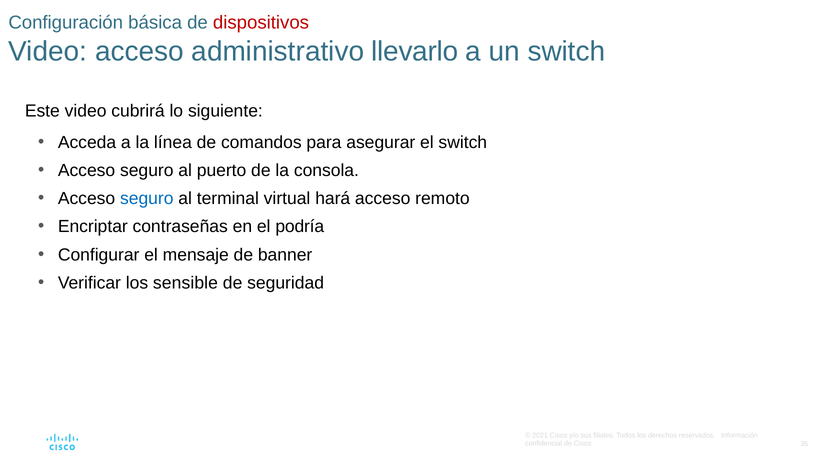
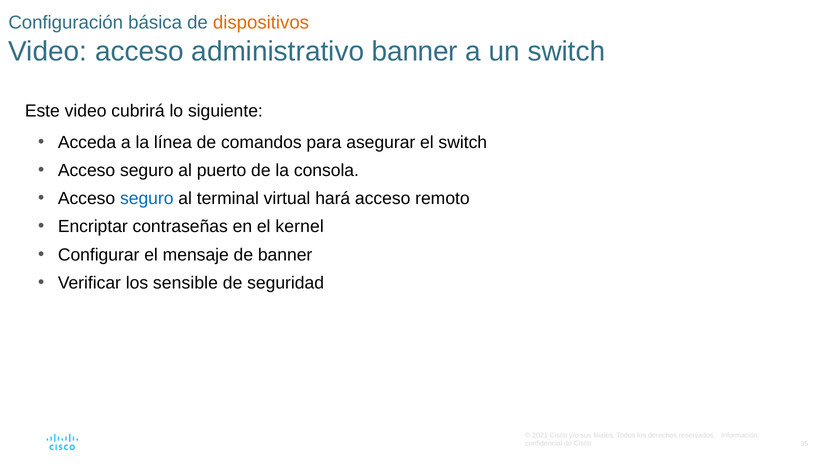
dispositivos colour: red -> orange (261, 23)
administrativo llevarlo: llevarlo -> banner (415, 51)
podría: podría -> kernel (300, 226)
